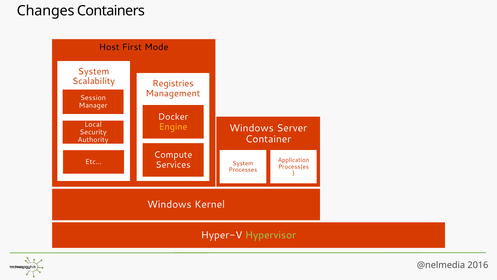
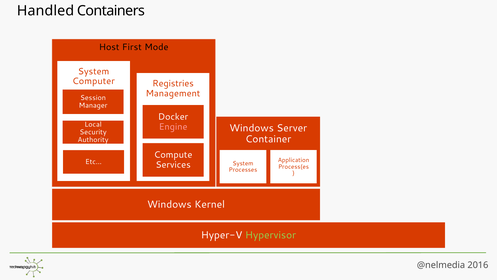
Changes: Changes -> Handled (45, 11)
Scalability: Scalability -> Computer (94, 81)
Engine colour: yellow -> pink (173, 126)
